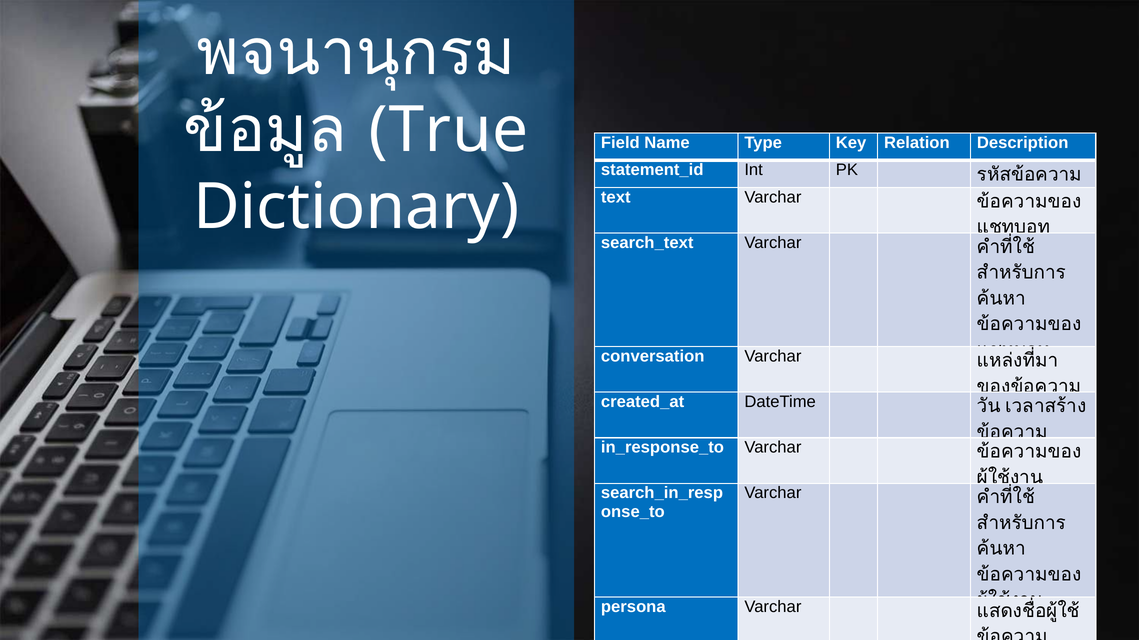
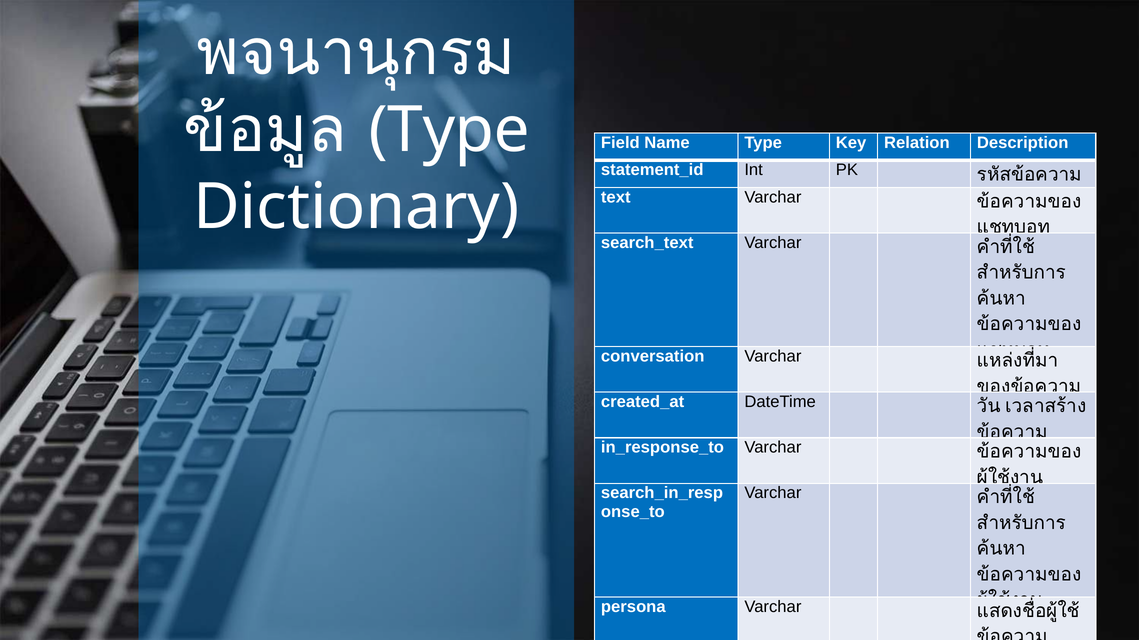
True: True -> Type (449, 130)
